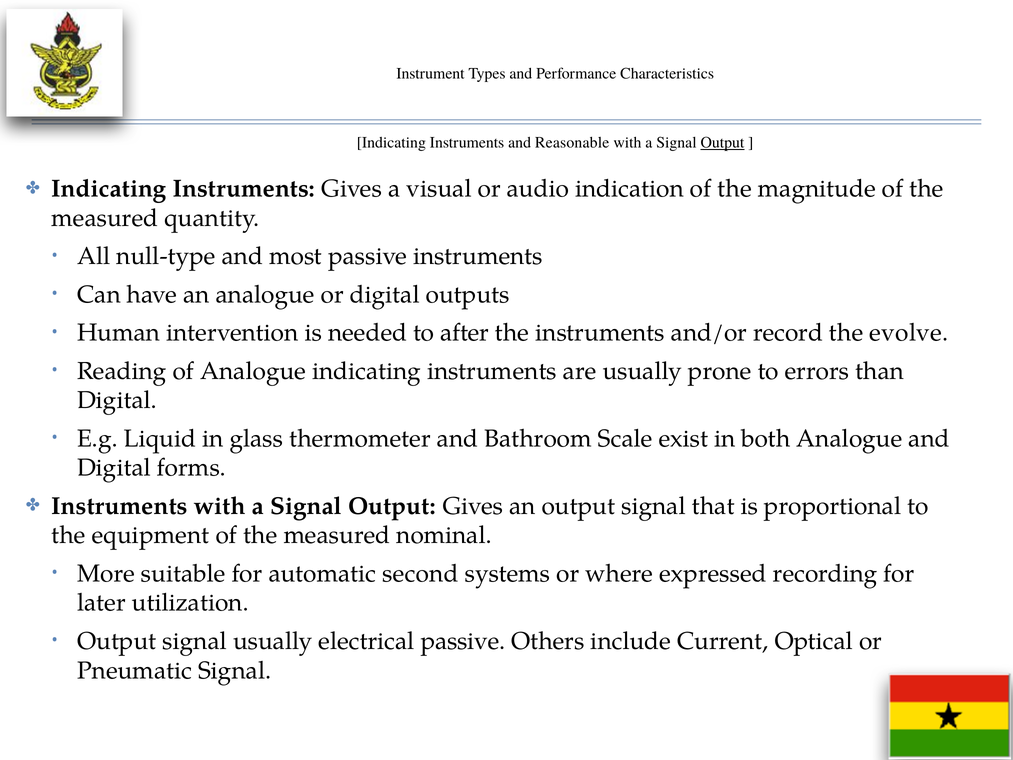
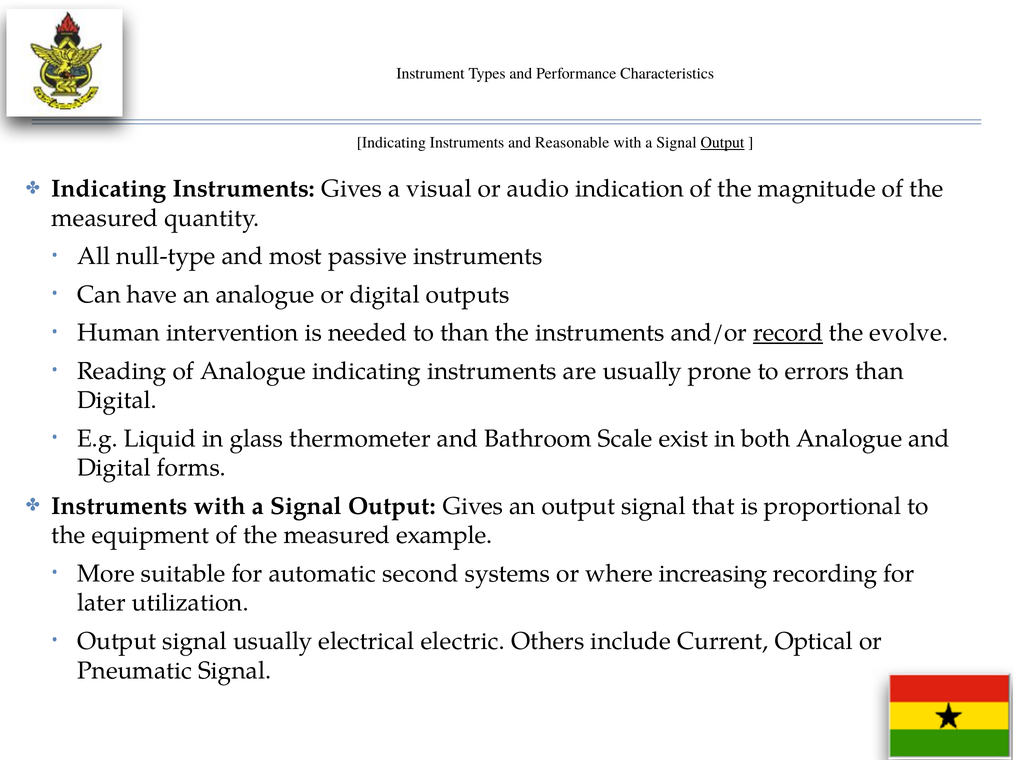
to after: after -> than (465, 333)
record underline: none -> present (788, 333)
nominal: nominal -> example (444, 535)
expressed: expressed -> increasing (713, 573)
electrical passive: passive -> electric (463, 641)
